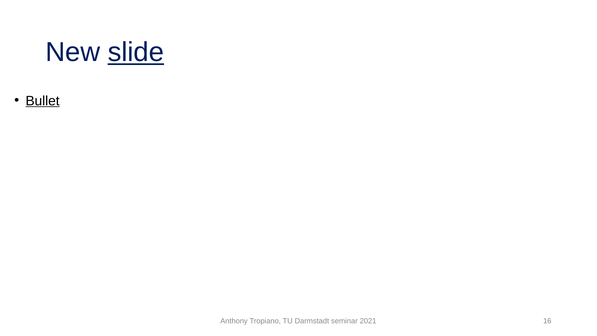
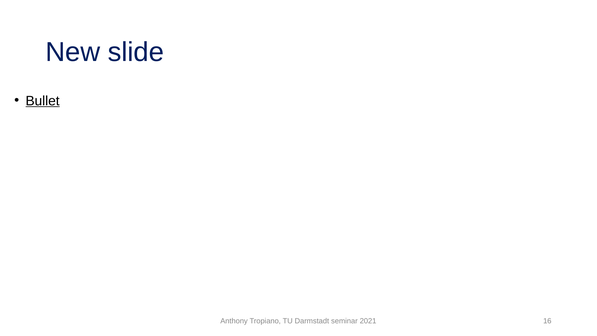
slide underline: present -> none (136, 52)
